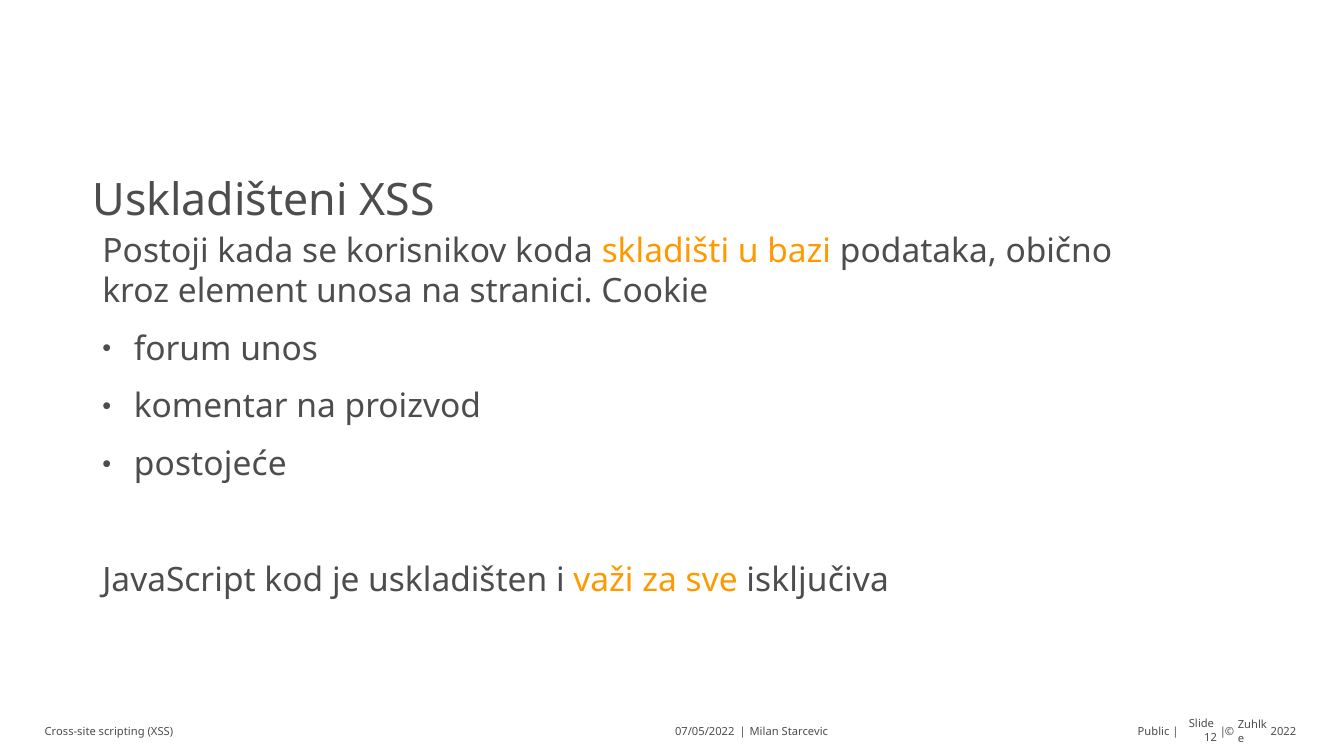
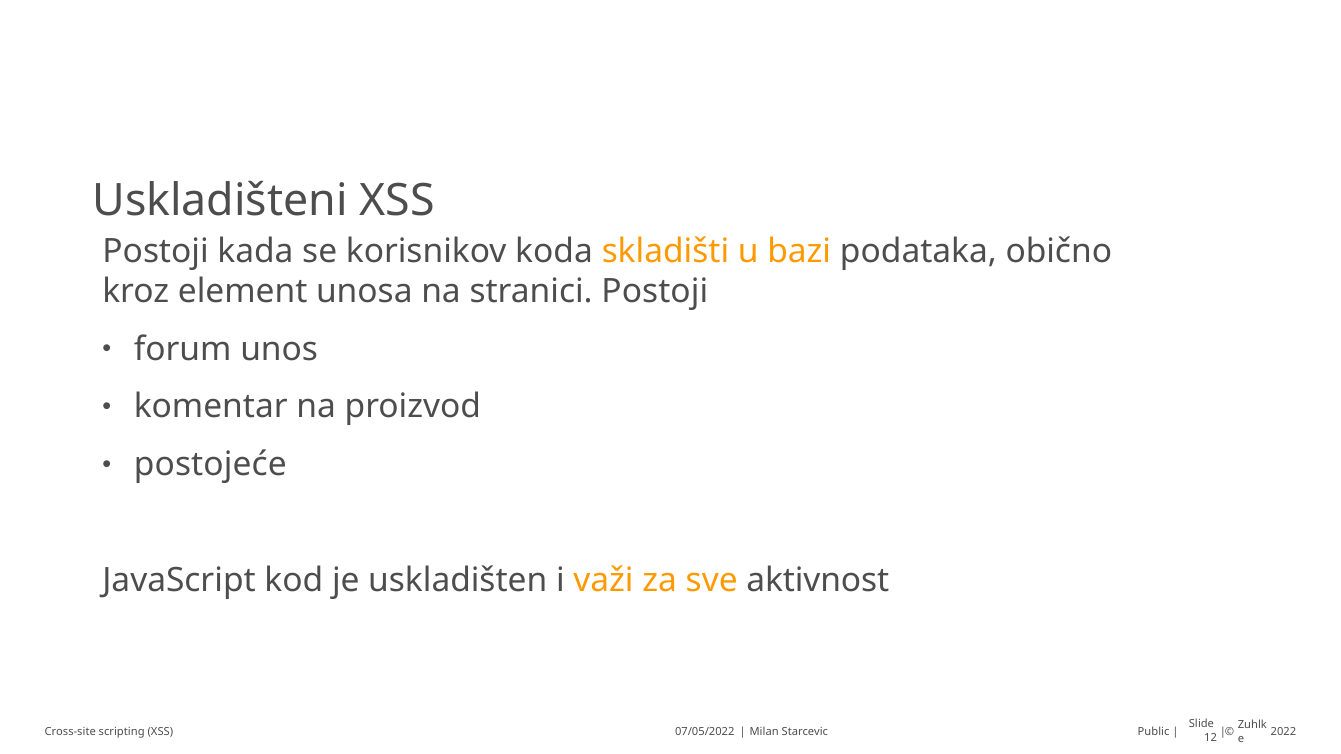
stranici Cookie: Cookie -> Postoji (655, 291)
isključiva: isključiva -> aktivnost (818, 581)
